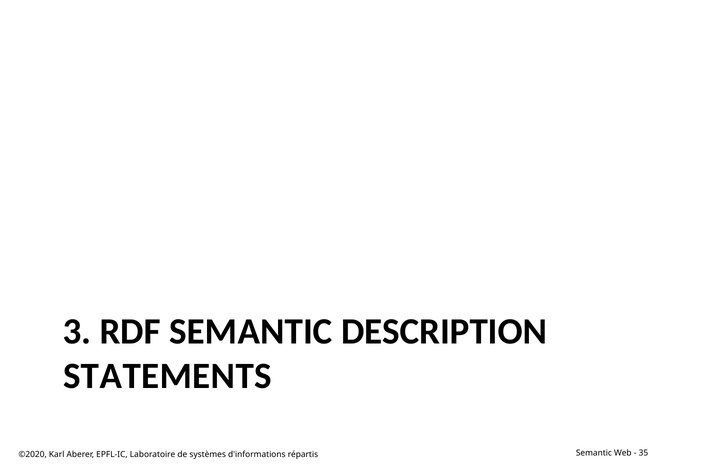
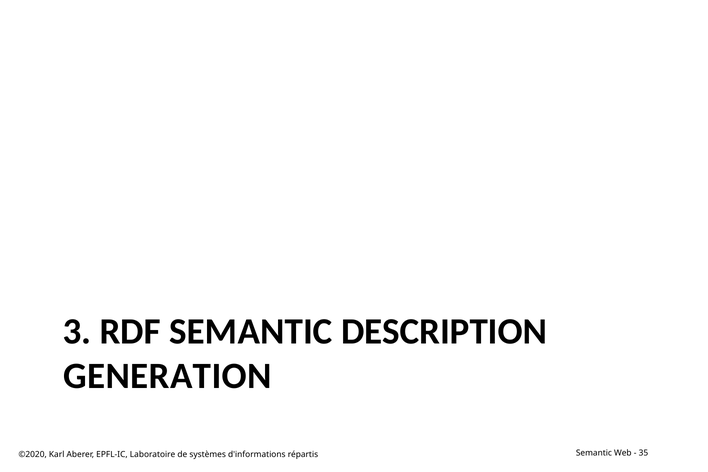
STATEMENTS: STATEMENTS -> GENERATION (168, 376)
